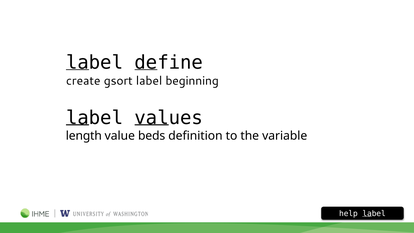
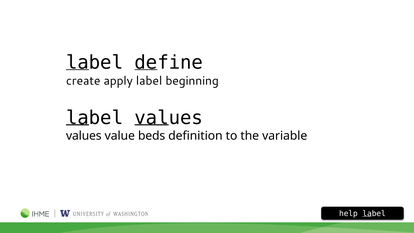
gsort: gsort -> apply (118, 81)
length: length -> values (84, 136)
